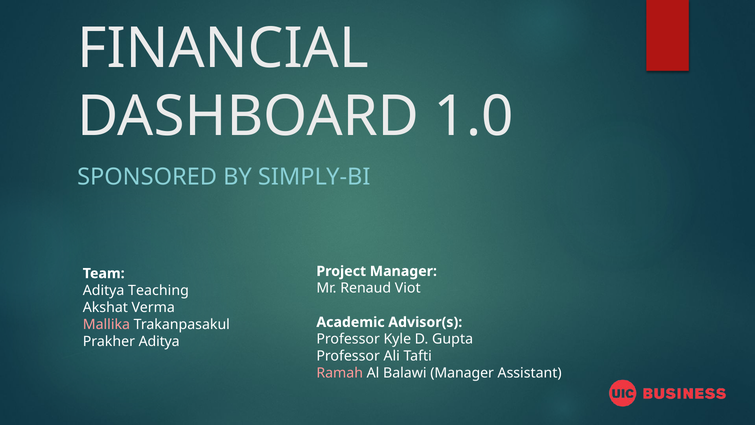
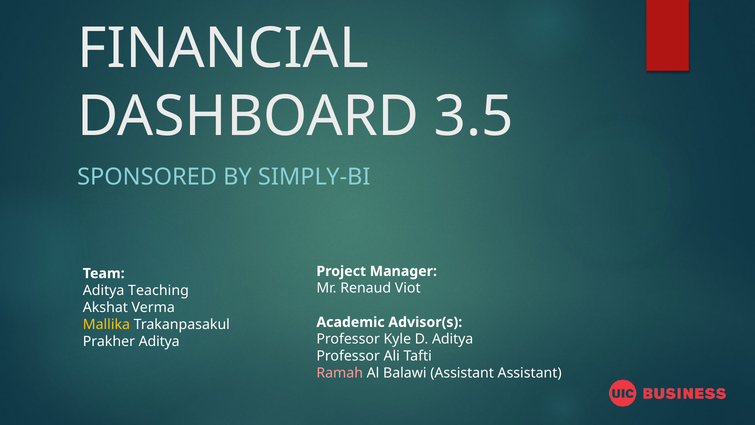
1.0: 1.0 -> 3.5 (474, 116)
Mallika colour: pink -> yellow (106, 324)
D Gupta: Gupta -> Aditya (453, 339)
Balawi Manager: Manager -> Assistant (462, 373)
